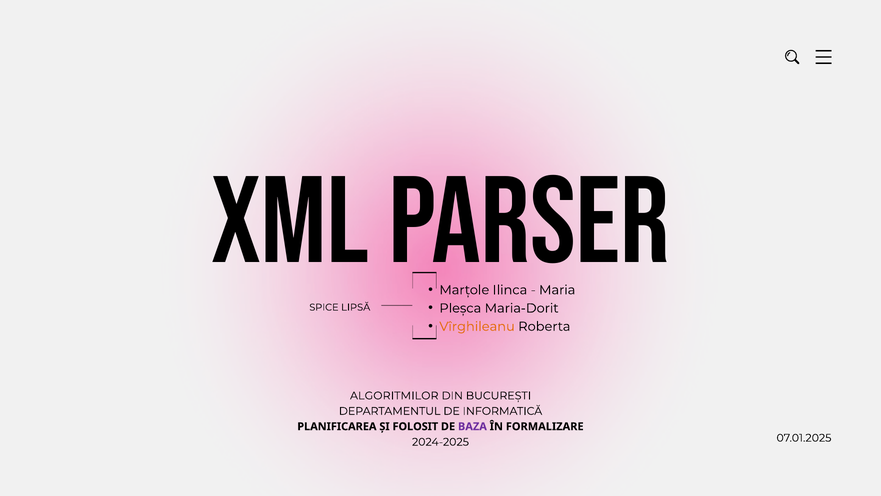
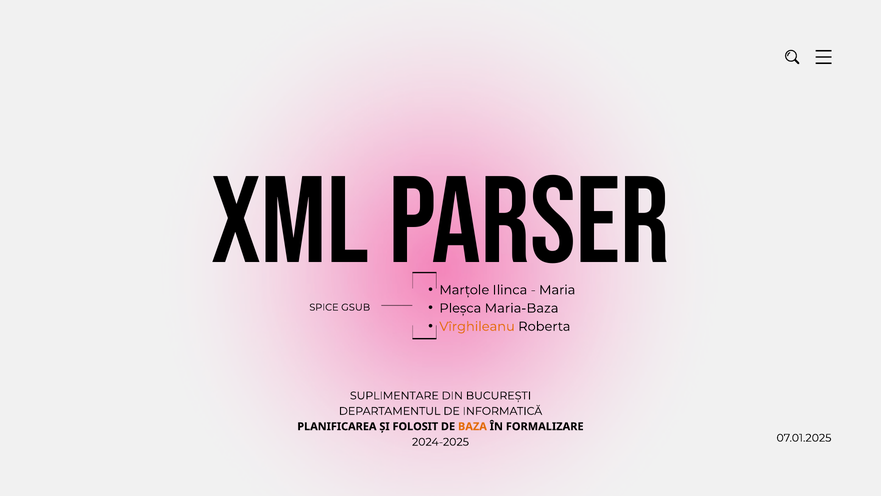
Maria-Dorit: Maria-Dorit -> Maria-Baza (522, 308)
LIPSĂ: LIPSĂ -> GSUB (356, 307)
ALGORITMILOR: ALGORITMILOR -> SUPLIMENTARE (394, 395)
BAZA colour: purple -> orange (472, 426)
